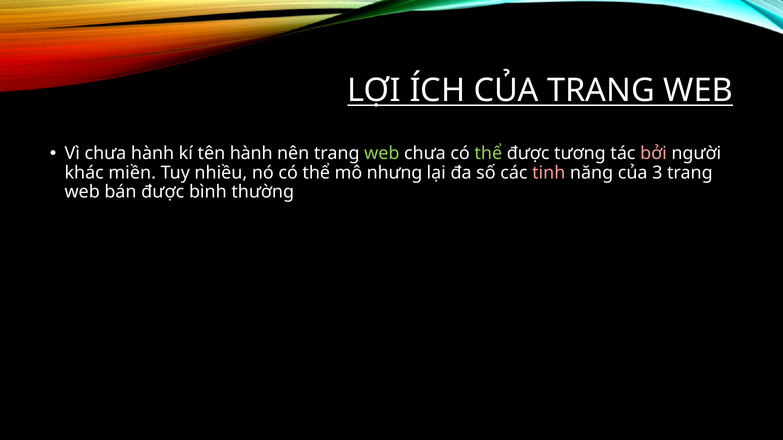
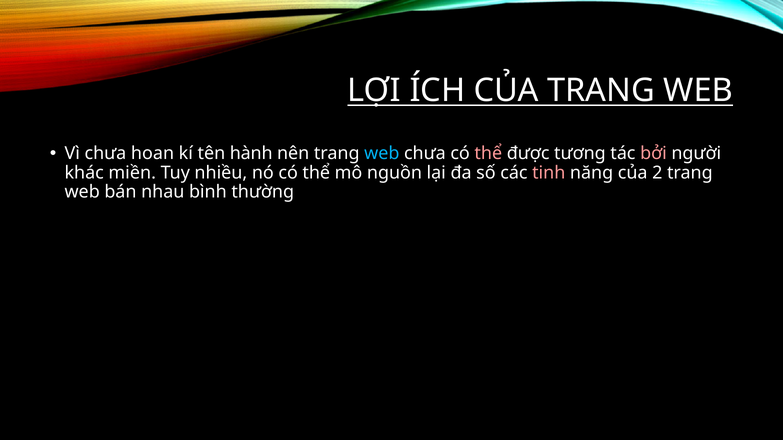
chưa hành: hành -> hoan (153, 153)
web colour: light green -> light blue (382, 153)
thể colour: light green -> pink (488, 153)
nhưng: nhưng -> nguồn (394, 173)
3: 3 -> 2 (657, 173)
bán được: được -> nhau (163, 192)
